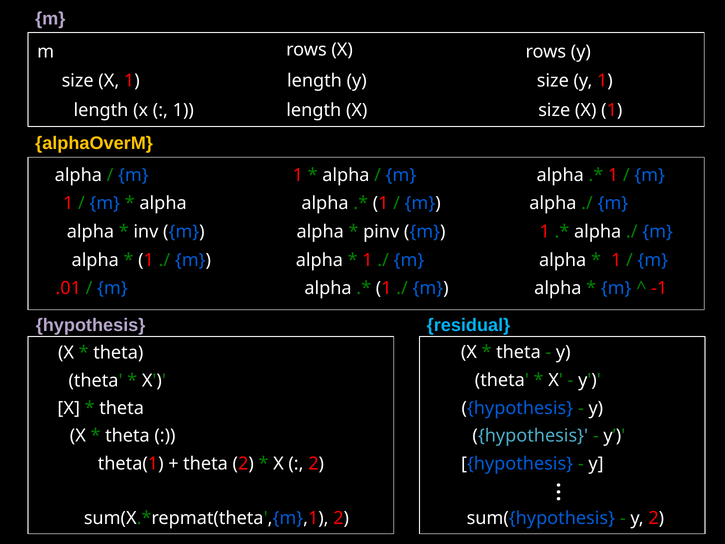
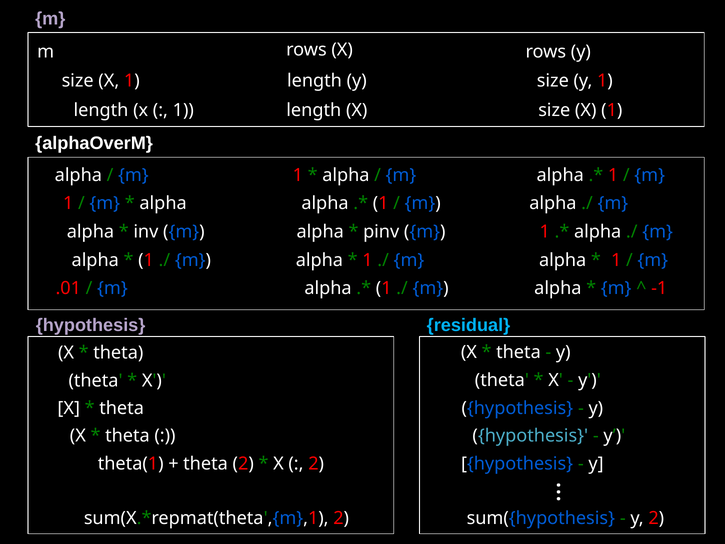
alphaOverM colour: yellow -> white (94, 143)
